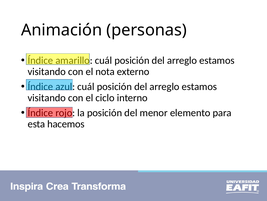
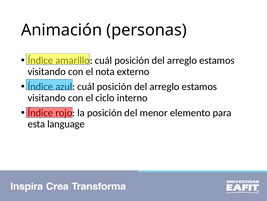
hacemos: hacemos -> language (66, 124)
